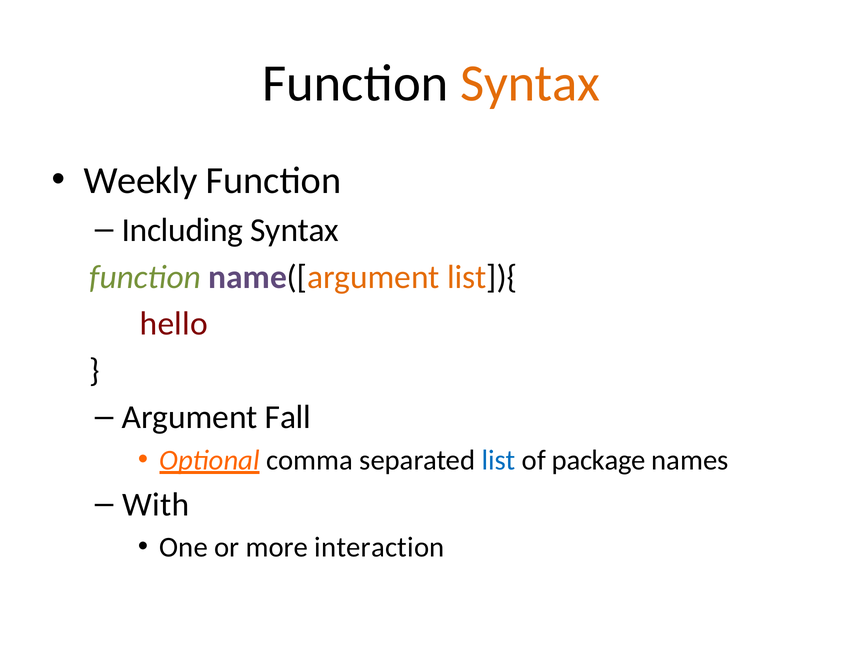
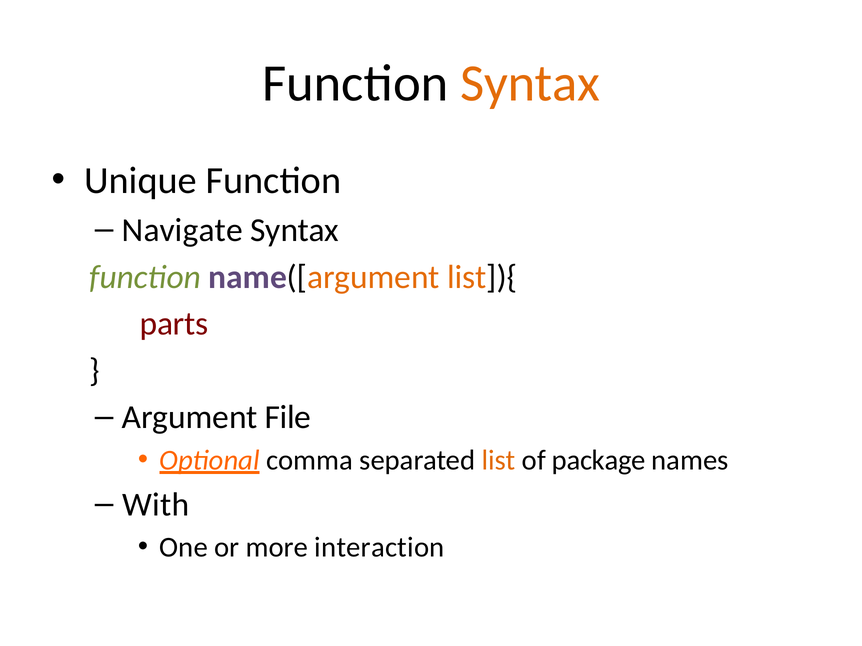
Weekly: Weekly -> Unique (140, 181)
Including: Including -> Navigate (182, 230)
hello: hello -> parts (174, 324)
Fall: Fall -> File (288, 418)
list colour: blue -> orange (499, 461)
